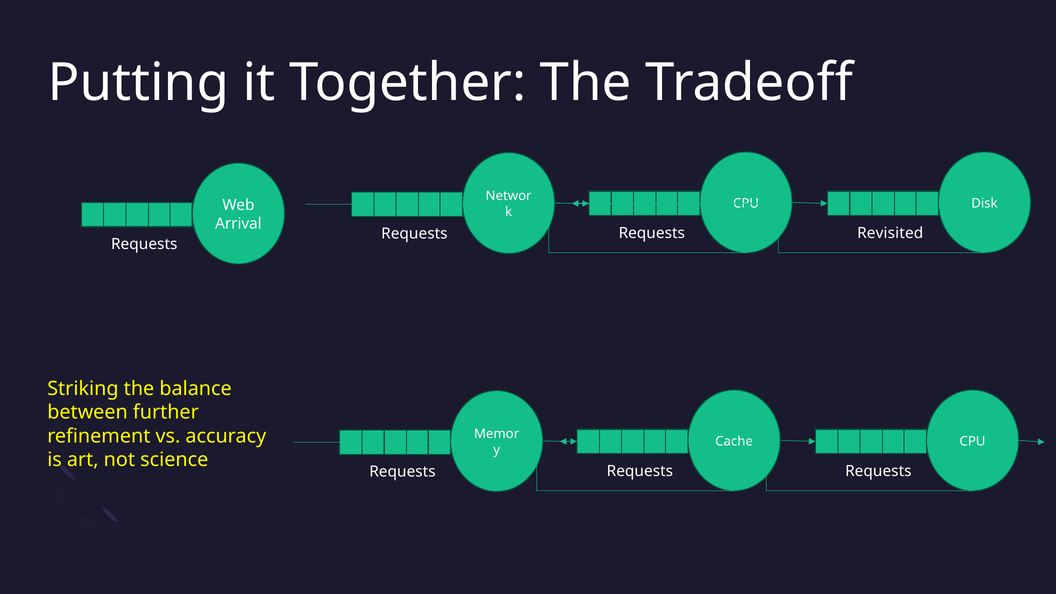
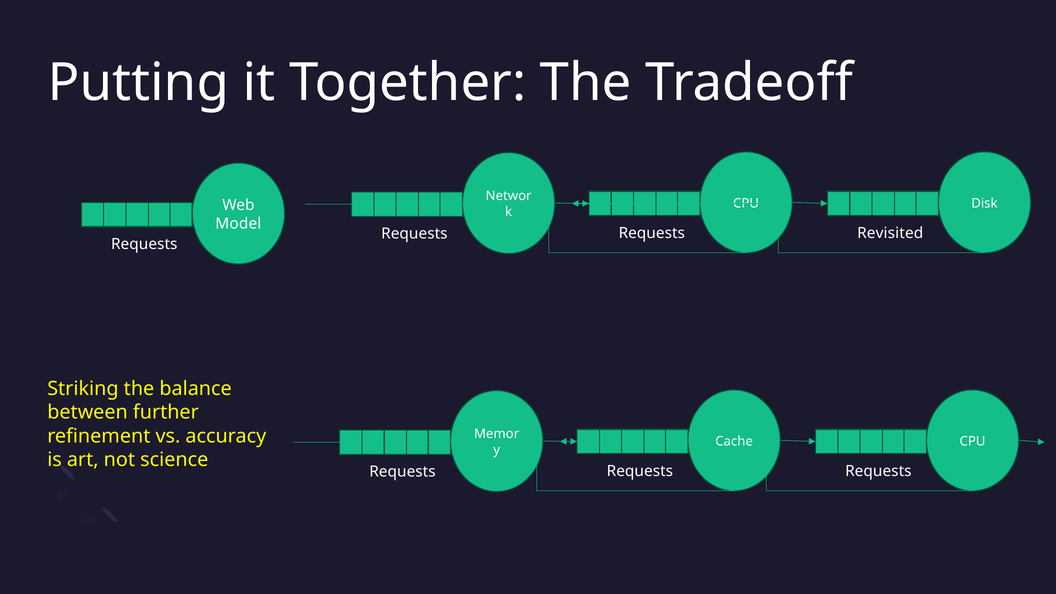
Arrival: Arrival -> Model (238, 224)
